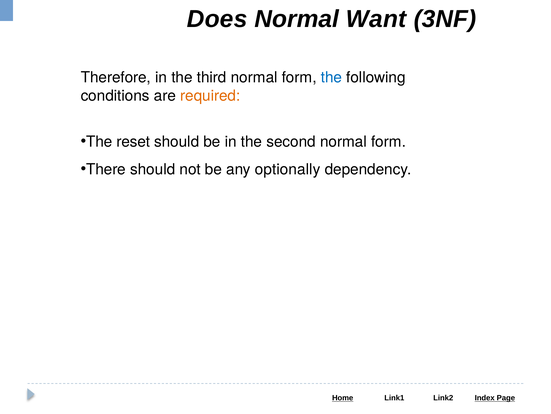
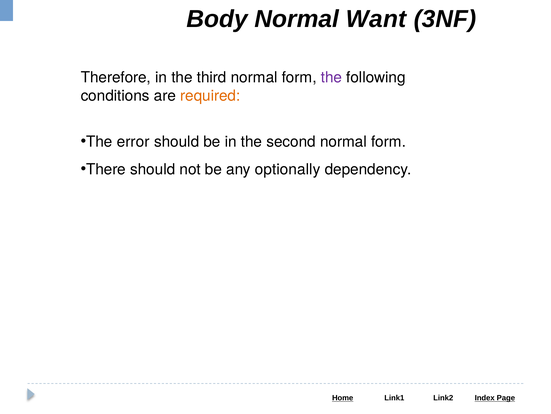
Does: Does -> Body (217, 19)
the colour: blue -> purple (332, 77)
reset: reset -> error (133, 141)
